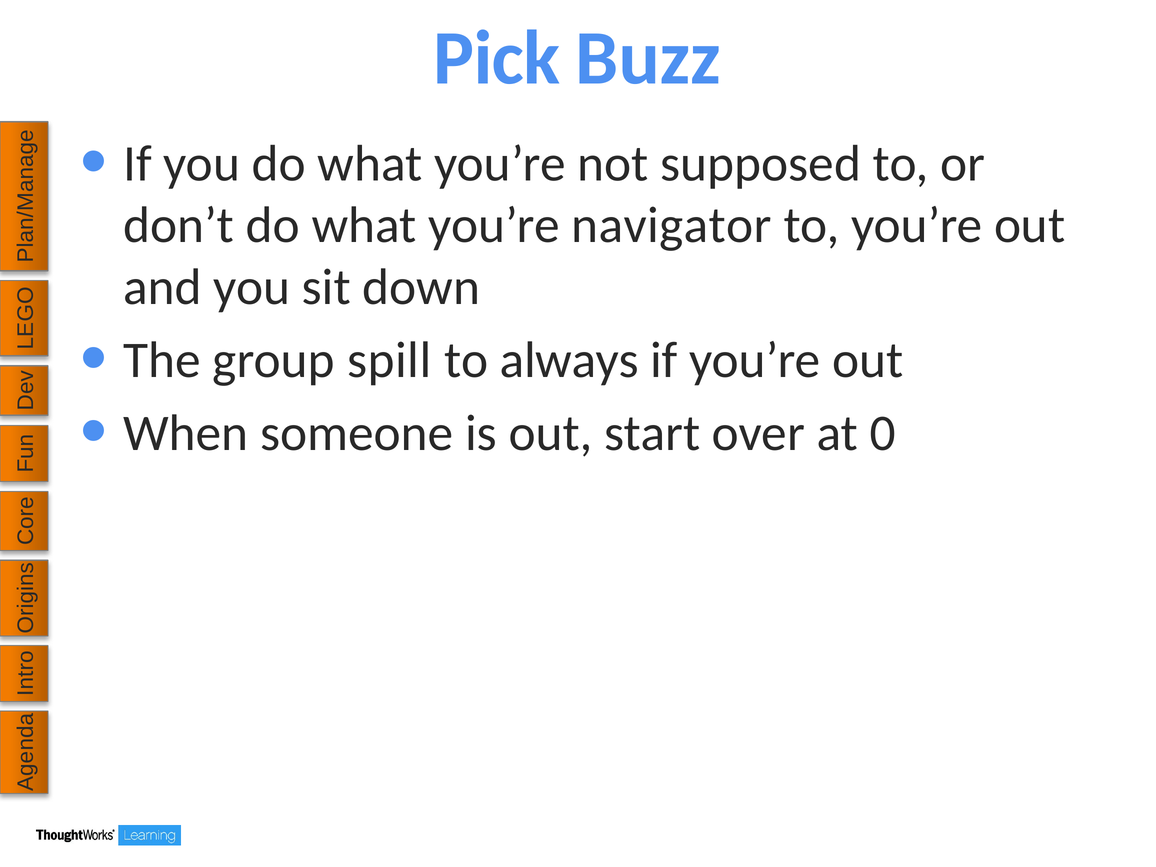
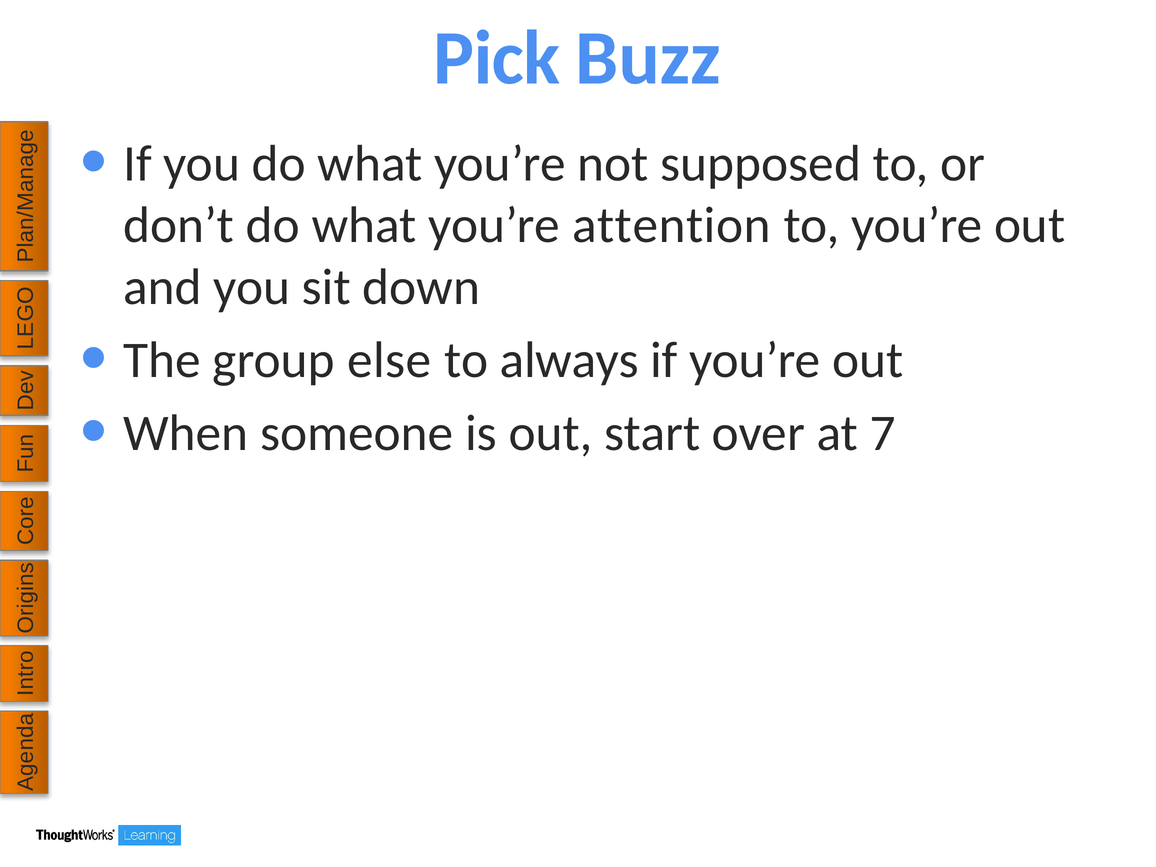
navigator: navigator -> attention (671, 225)
spill: spill -> else (389, 360)
0: 0 -> 7 (883, 433)
